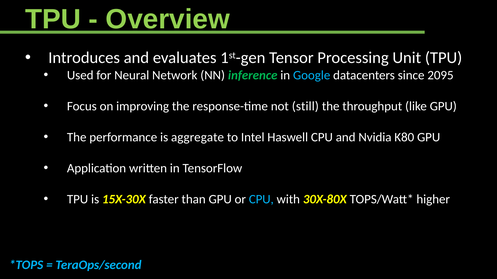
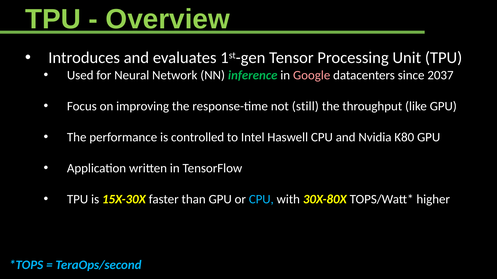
Google colour: light blue -> pink (312, 75)
2095: 2095 -> 2037 (440, 75)
aggregate: aggregate -> controlled (198, 138)
